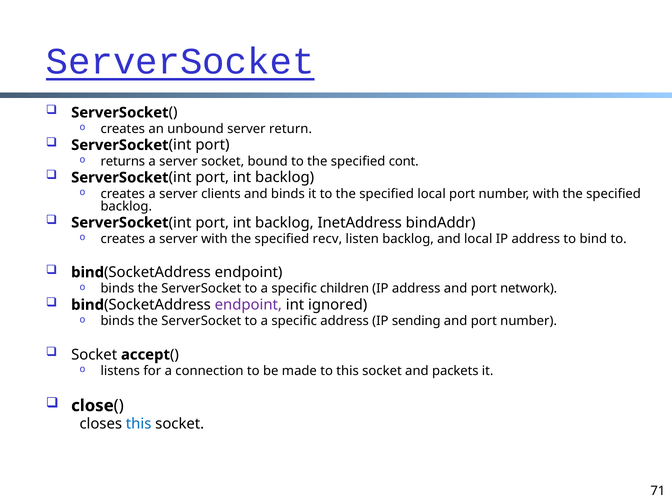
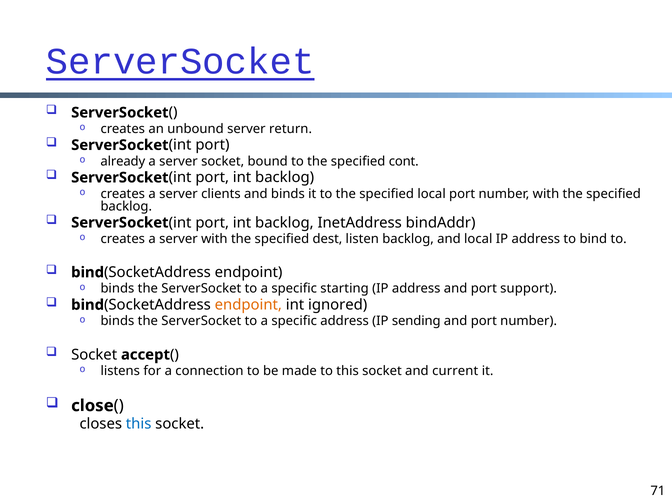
returns: returns -> already (123, 161)
recv: recv -> dest (327, 239)
children: children -> starting (345, 289)
network: network -> support (529, 289)
endpoint colour: purple -> orange (248, 305)
packets: packets -> current (455, 371)
